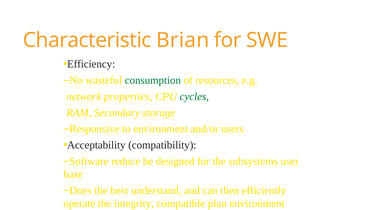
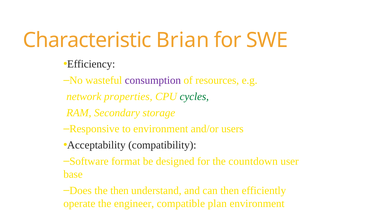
consumption colour: green -> purple (153, 80)
reduce: reduce -> format (126, 161)
subsystems: subsystems -> countdown (253, 161)
the best: best -> then (119, 190)
integrity: integrity -> engineer (134, 203)
